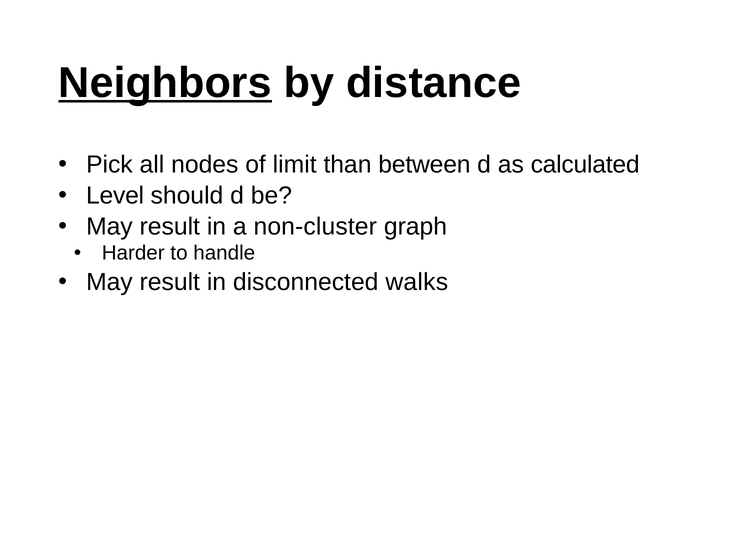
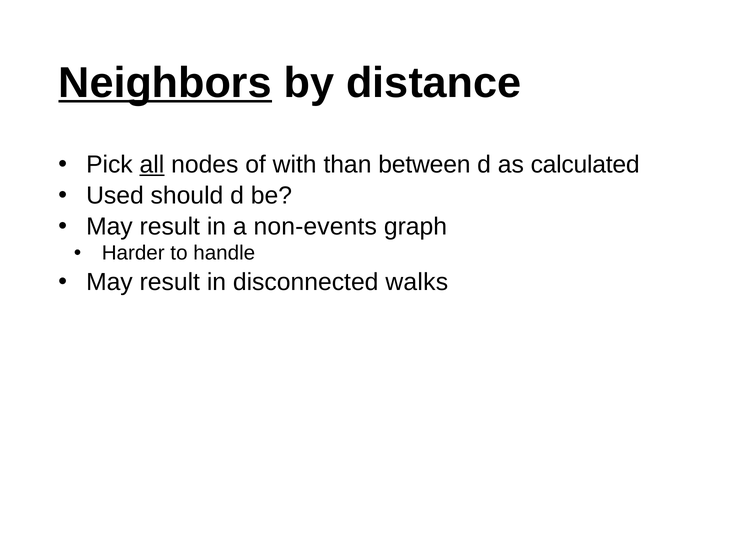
all underline: none -> present (152, 165)
limit: limit -> with (295, 165)
Level: Level -> Used (115, 196)
non-cluster: non-cluster -> non-events (315, 227)
